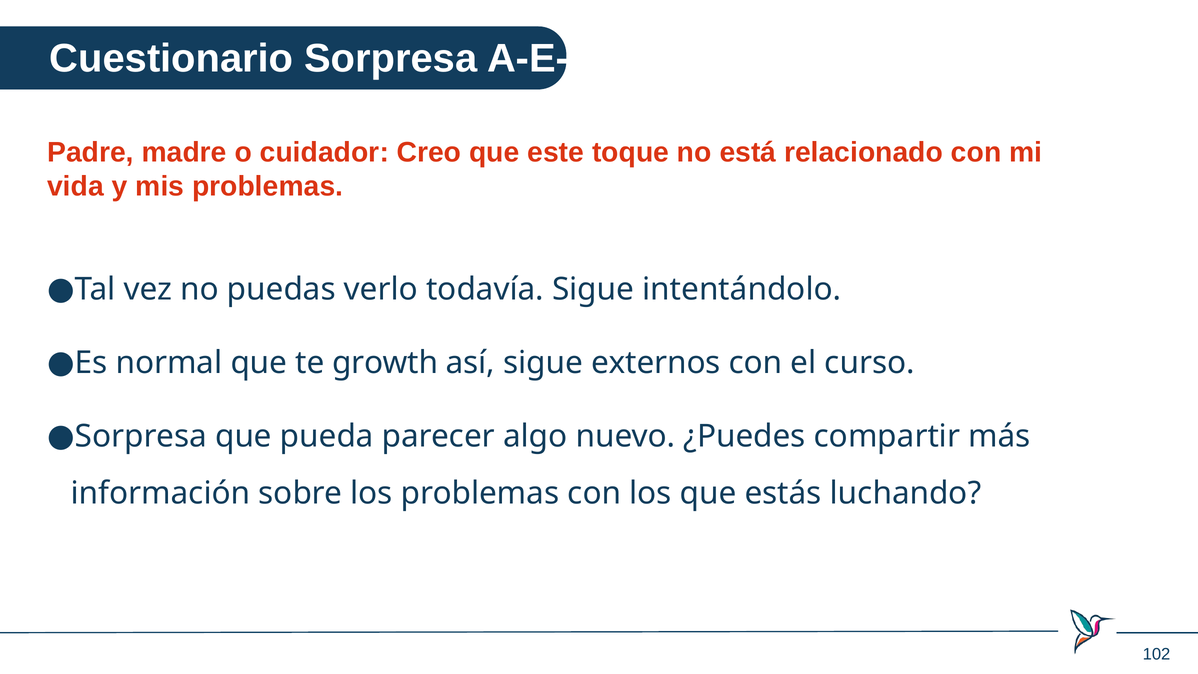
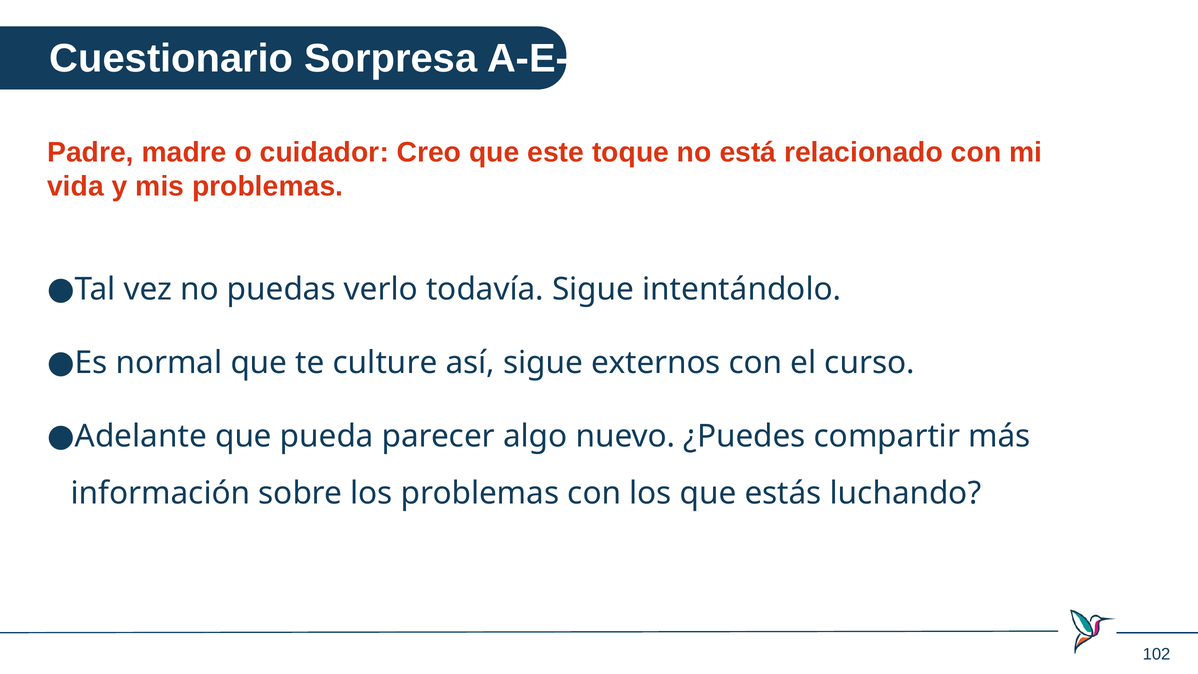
growth: growth -> culture (385, 363)
Sorpresa: Sorpresa -> Adelante (141, 436)
